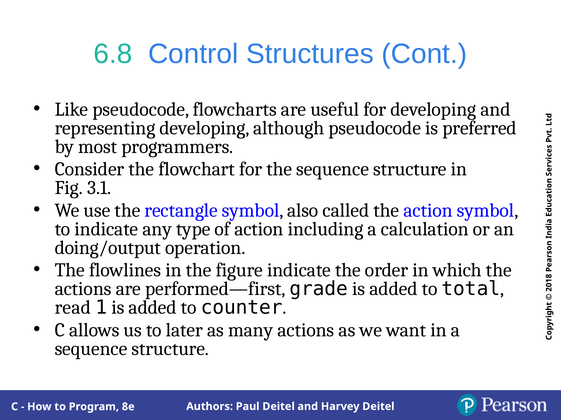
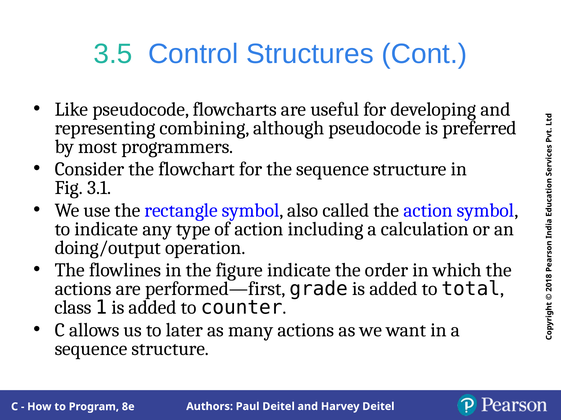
6.8: 6.8 -> 3.5 (113, 54)
representing developing: developing -> combining (204, 128)
read: read -> class (73, 308)
